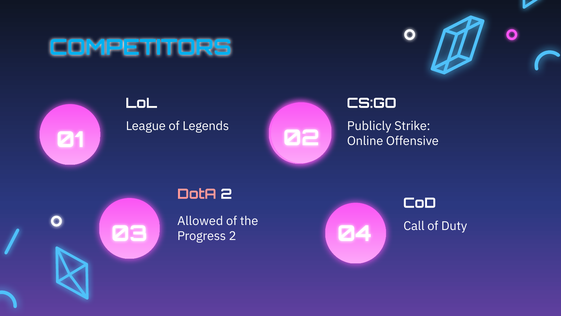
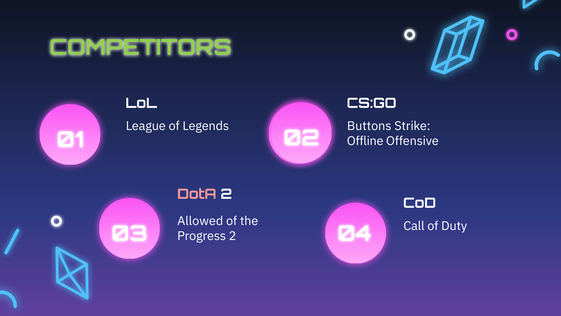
COMPETITORS colour: light blue -> light green (140, 48)
Publicly: Publicly -> Buttons (369, 126)
Online: Online -> Offline (365, 141)
